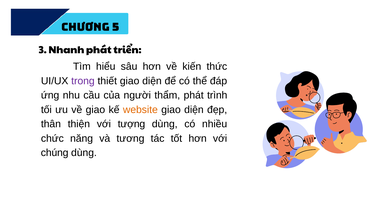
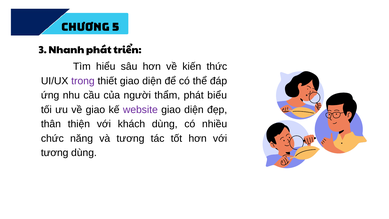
trình: trình -> biểu (217, 95)
website colour: orange -> purple (140, 110)
tượng: tượng -> khách (131, 124)
chúng: chúng -> tương (55, 153)
